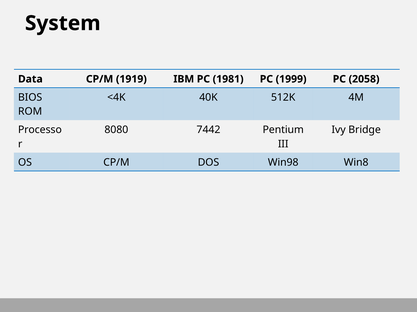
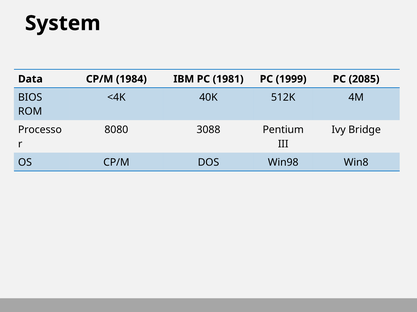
1919: 1919 -> 1984 (131, 79)
2058: 2058 -> 2085 (364, 79)
7442: 7442 -> 3088 (208, 130)
